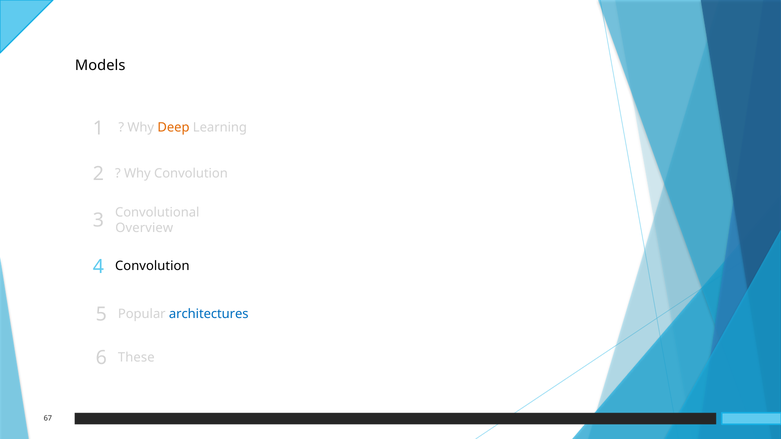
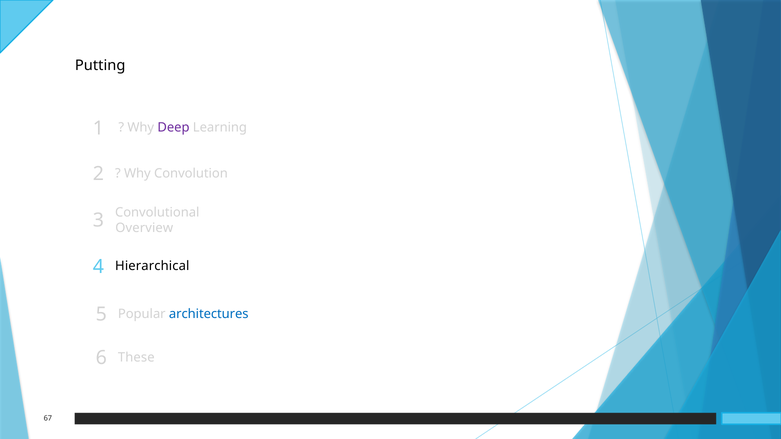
Models: Models -> Putting (100, 66)
Deep colour: orange -> purple (173, 128)
4 Convolution: Convolution -> Hierarchical (152, 266)
